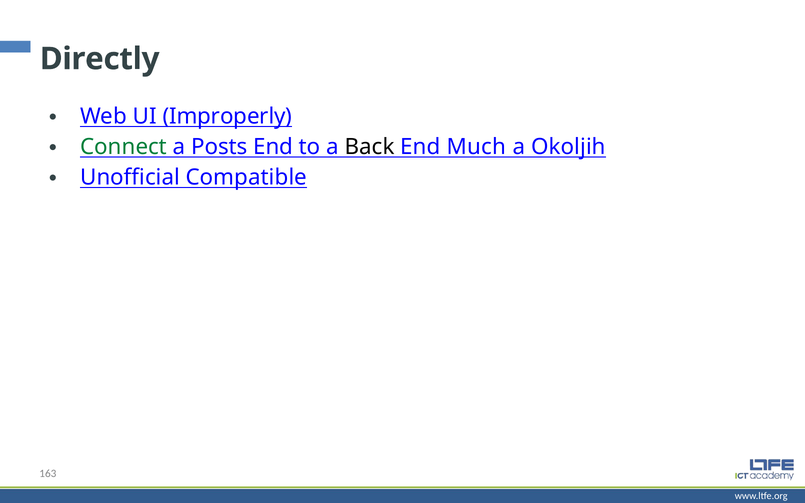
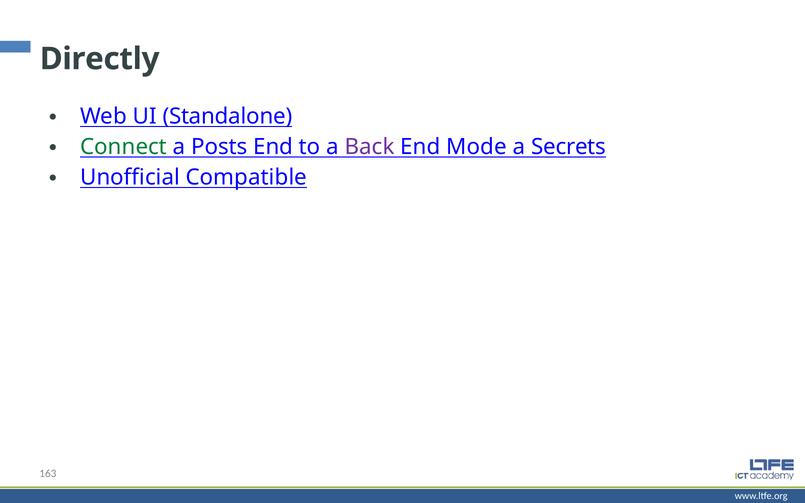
Improperly: Improperly -> Standalone (227, 116)
Back colour: black -> purple (370, 147)
Much: Much -> Mode (477, 147)
Okoljih: Okoljih -> Secrets (569, 147)
